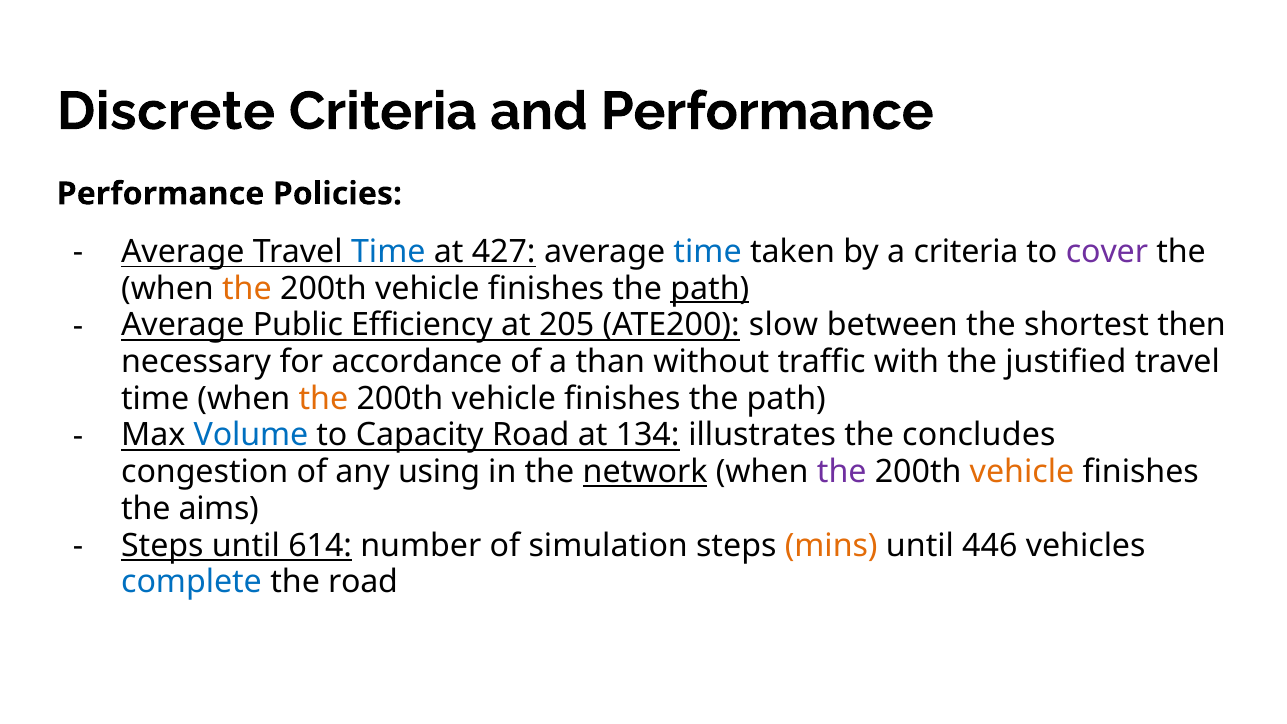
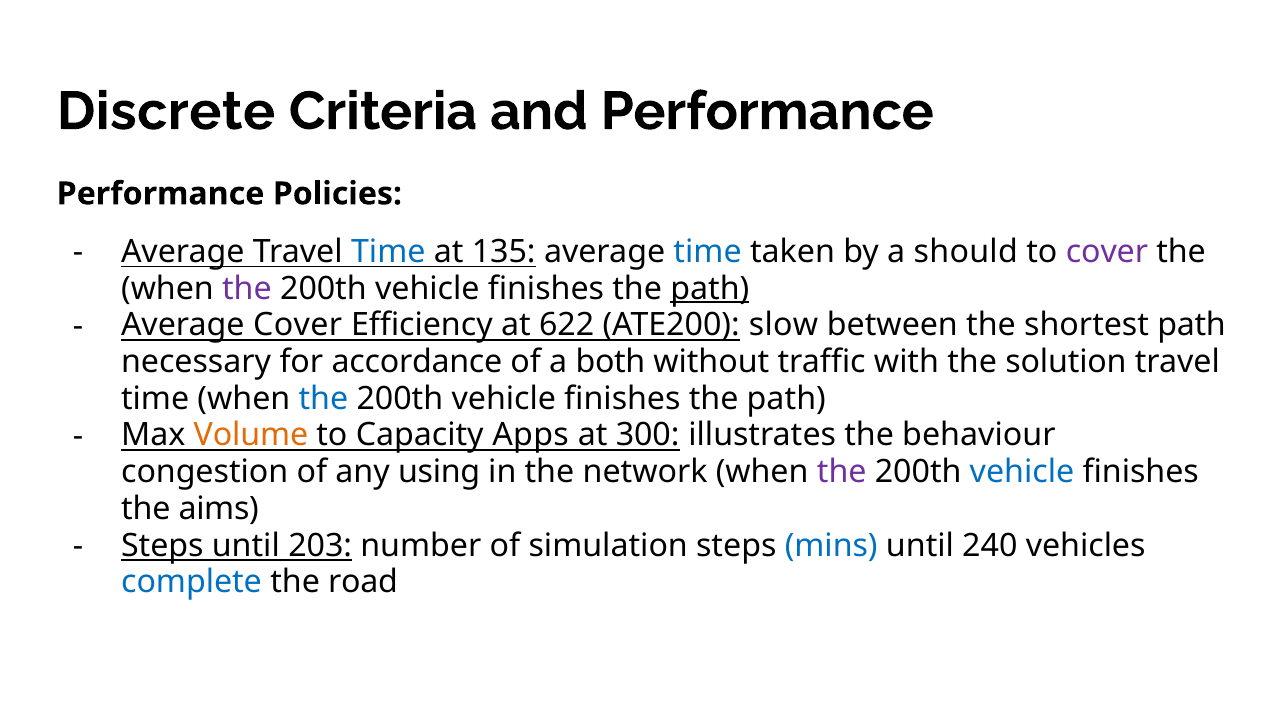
427: 427 -> 135 (504, 252)
a criteria: criteria -> should (966, 252)
the colour: orange -> purple (247, 289)
Average Public: Public -> Cover (298, 325)
205: 205 -> 622 (567, 325)
shortest then: then -> path (1192, 325)
than: than -> both (610, 362)
justified: justified -> solution (1066, 362)
the colour: orange -> blue (323, 399)
Volume colour: blue -> orange (251, 435)
Capacity Road: Road -> Apps (531, 435)
134: 134 -> 300 (648, 435)
concludes: concludes -> behaviour (979, 435)
network underline: present -> none (645, 472)
vehicle colour: orange -> blue (1022, 472)
614: 614 -> 203 (320, 545)
mins colour: orange -> blue (831, 545)
446: 446 -> 240 (990, 545)
